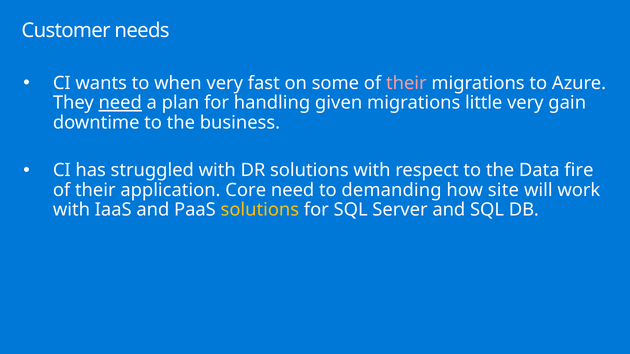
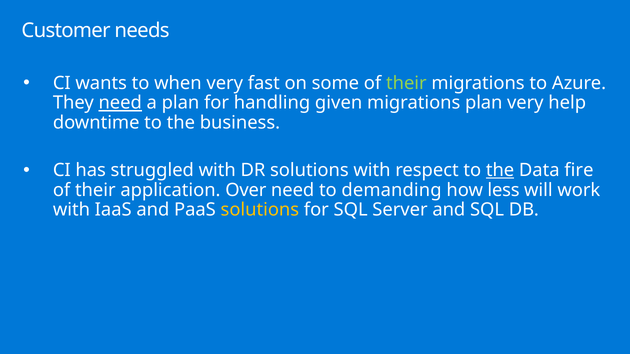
their colour: pink -> light green (406, 83)
migrations little: little -> plan (484, 103)
gain: gain -> help (567, 103)
the underline: none -> present (500, 170)
Core: Core -> Over (246, 190)
site: site -> less (504, 190)
